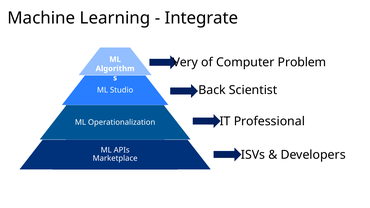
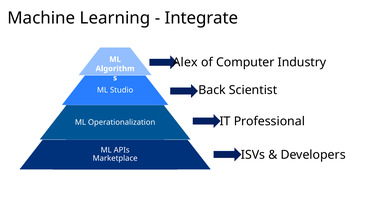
Very: Very -> Alex (185, 62)
Problem: Problem -> Industry (302, 62)
